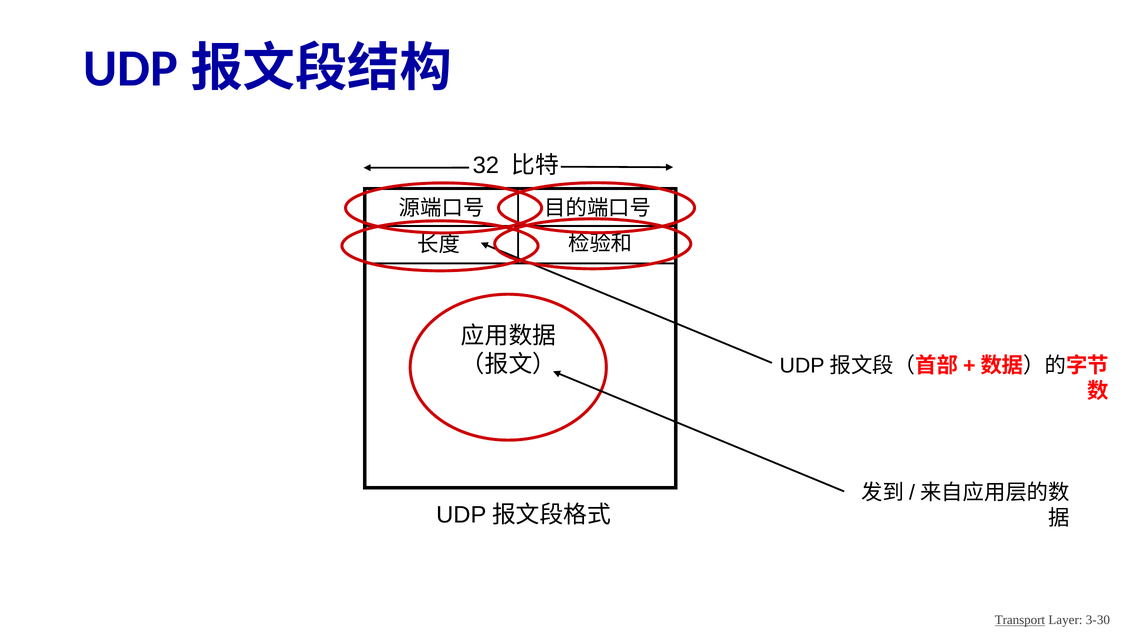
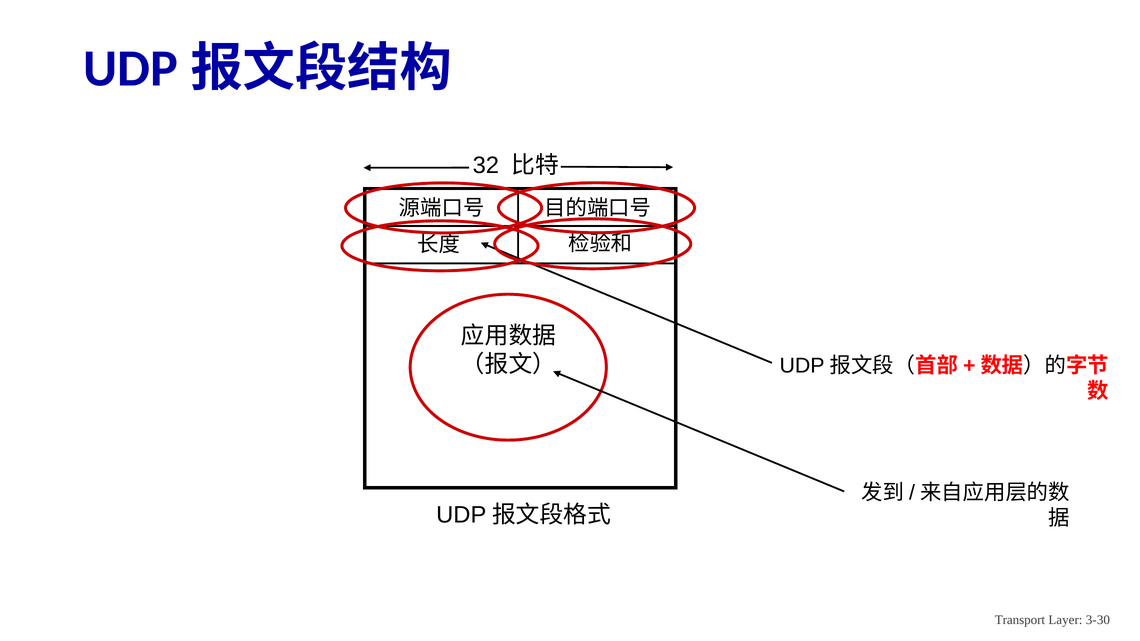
Transport underline: present -> none (1020, 620)
